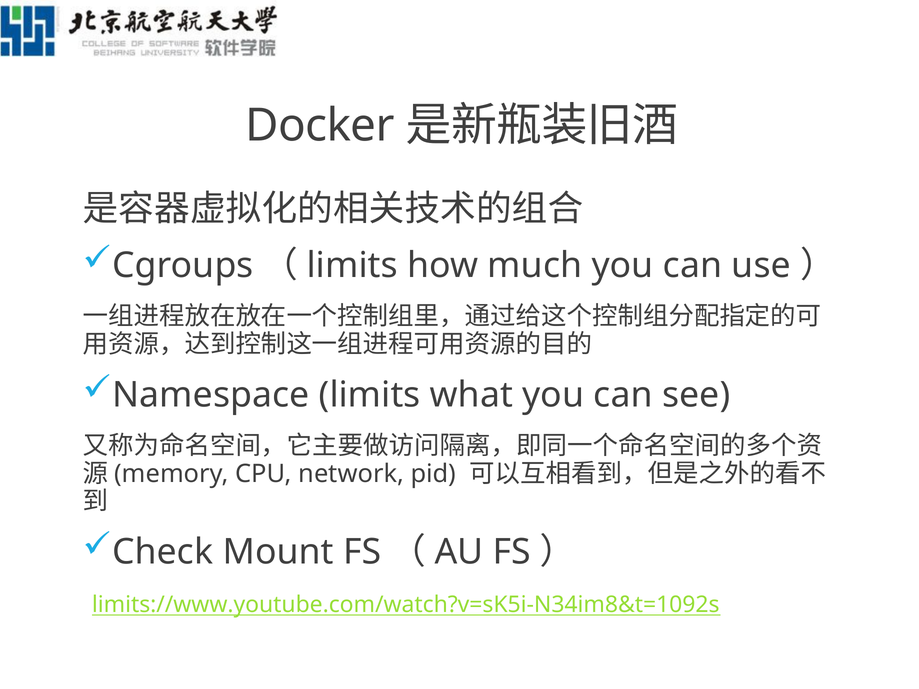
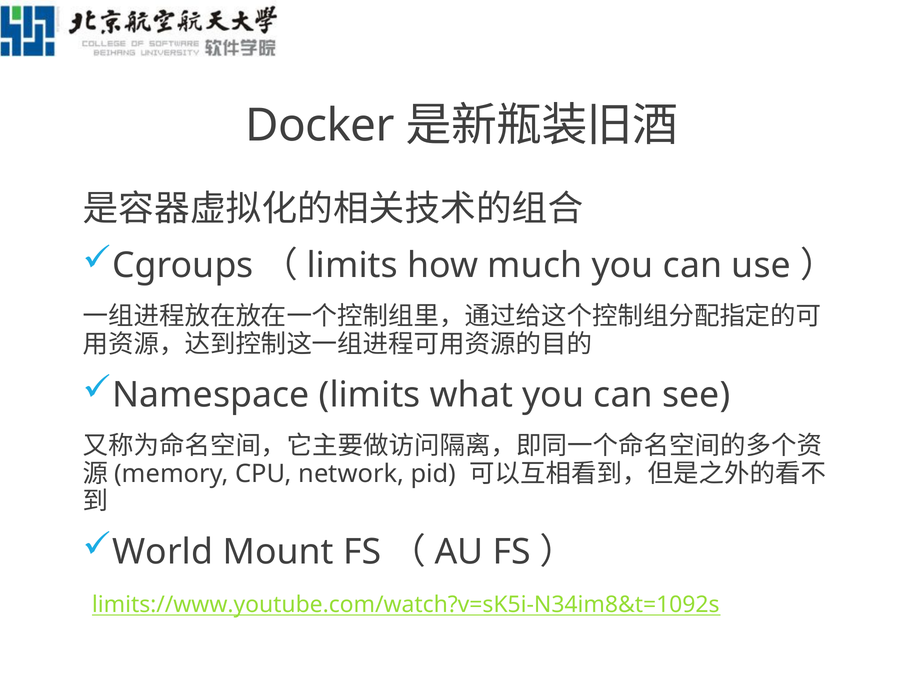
Check: Check -> World (163, 552)
